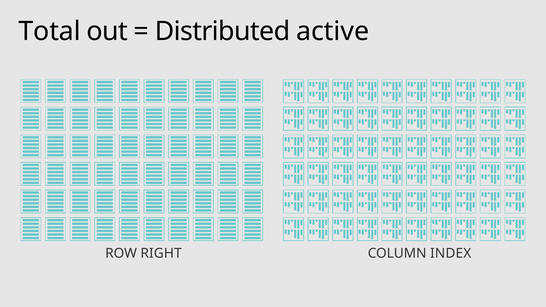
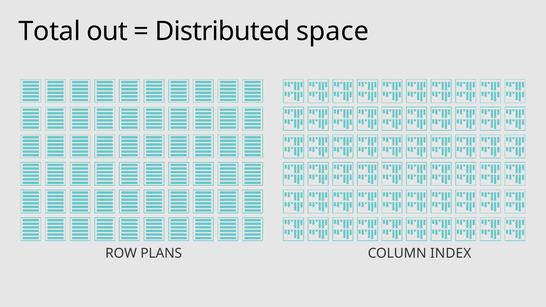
active: active -> space (332, 31)
RIGHT: RIGHT -> PLANS (161, 253)
